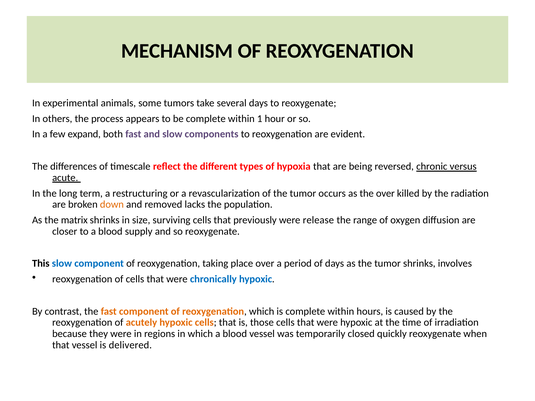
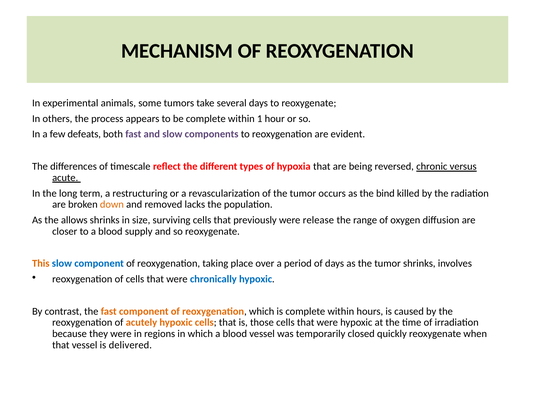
expand: expand -> defeats (84, 134)
the over: over -> bind (385, 193)
matrix: matrix -> allows (74, 220)
This colour: black -> orange (41, 264)
